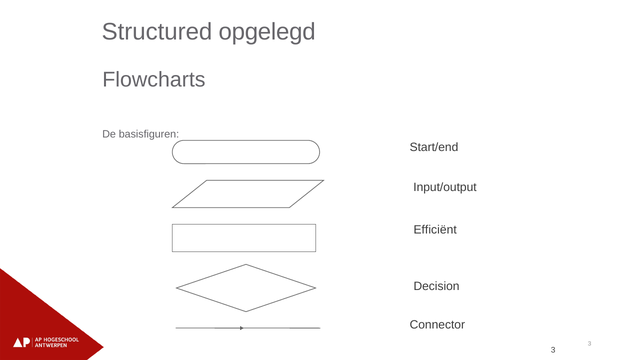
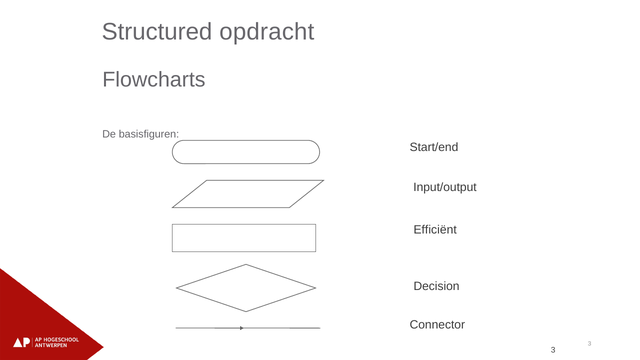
opgelegd: opgelegd -> opdracht (267, 32)
